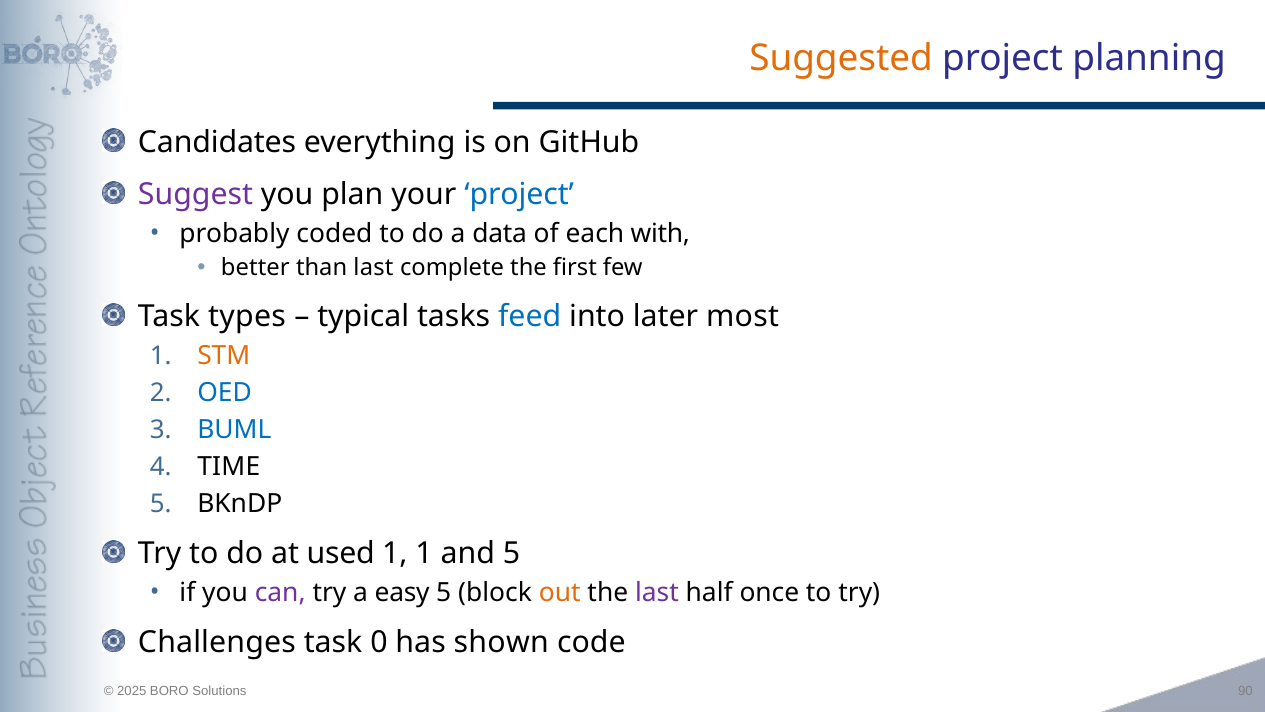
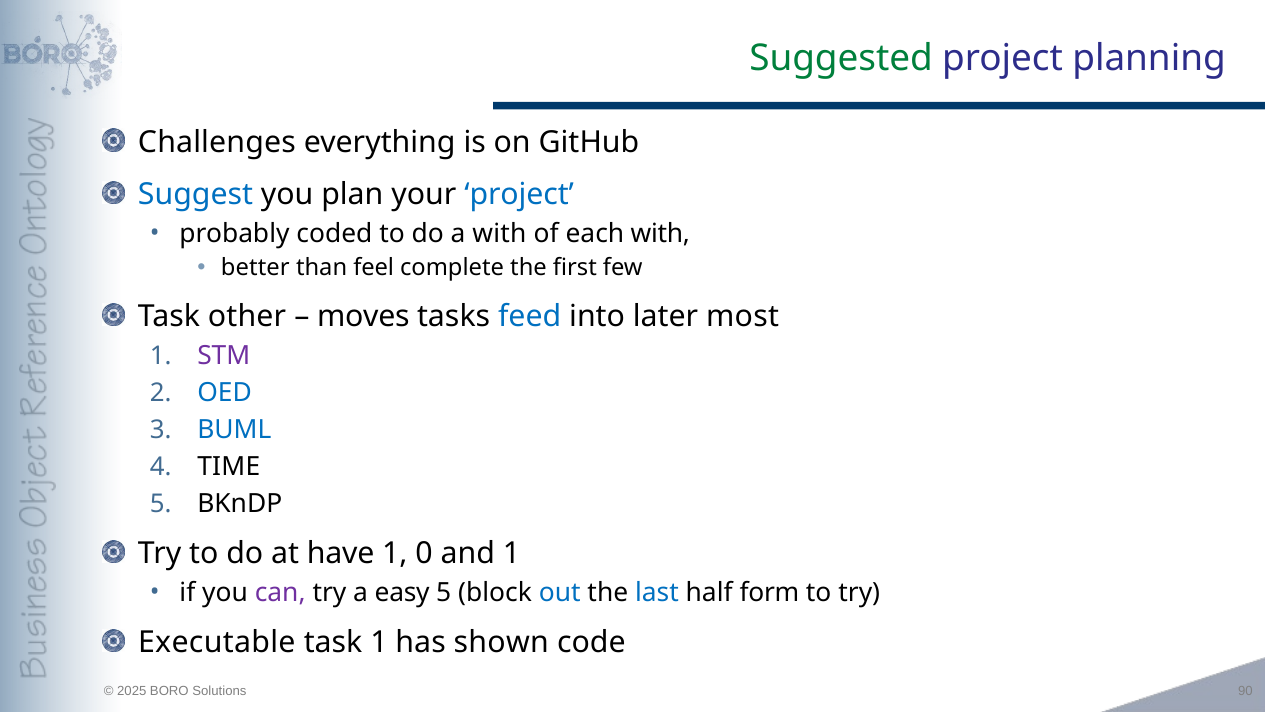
Suggested colour: orange -> green (841, 58)
Candidates: Candidates -> Challenges (217, 142)
Suggest colour: purple -> blue (196, 194)
a data: data -> with (499, 233)
than last: last -> feel (374, 268)
types: types -> other (247, 317)
typical: typical -> moves (363, 317)
STM colour: orange -> purple (224, 356)
used: used -> have (341, 553)
1 1: 1 -> 0 (424, 553)
and 5: 5 -> 1 (511, 553)
out colour: orange -> blue (560, 592)
last colour: purple -> blue (657, 592)
once: once -> form (769, 592)
Challenges: Challenges -> Executable (217, 642)
task 0: 0 -> 1 (379, 642)
